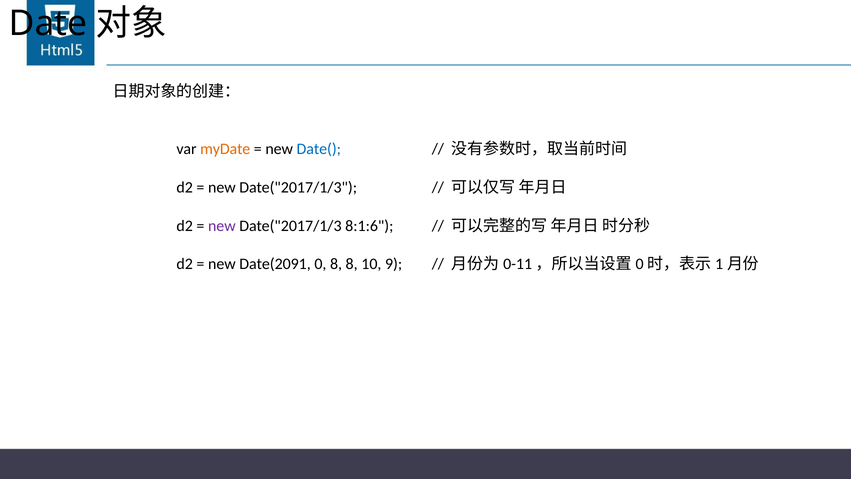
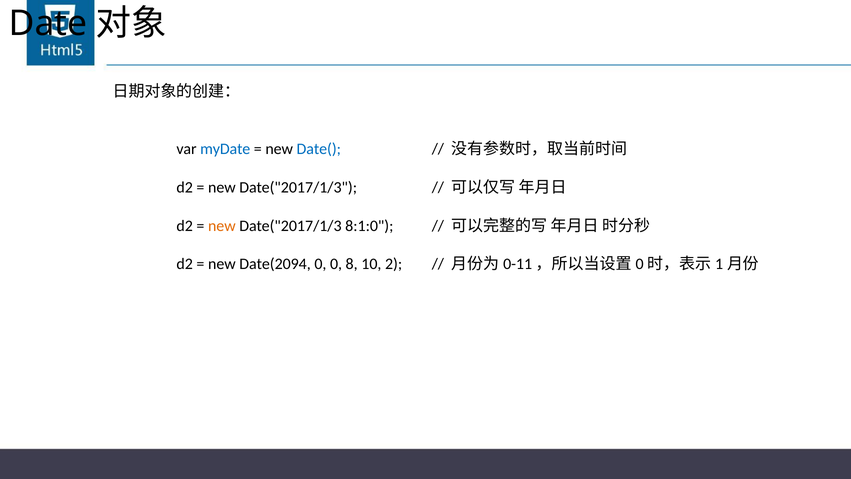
myDate colour: orange -> blue (225, 149)
new colour: purple -> orange (222, 226)
8:1:6: 8:1:6 -> 8:1:0 (369, 226)
Date(2091: Date(2091 -> Date(2094 (275, 264)
0 8: 8 -> 0 (336, 264)
9: 9 -> 2 (394, 264)
